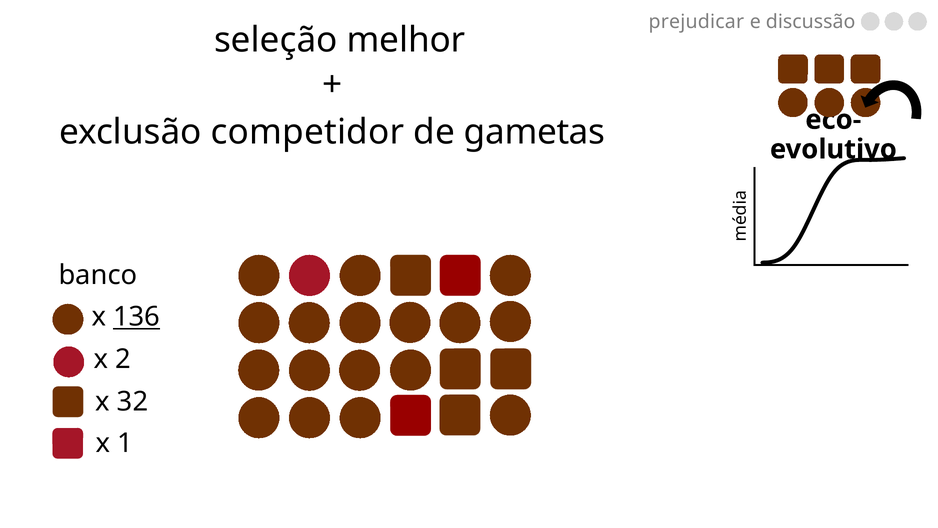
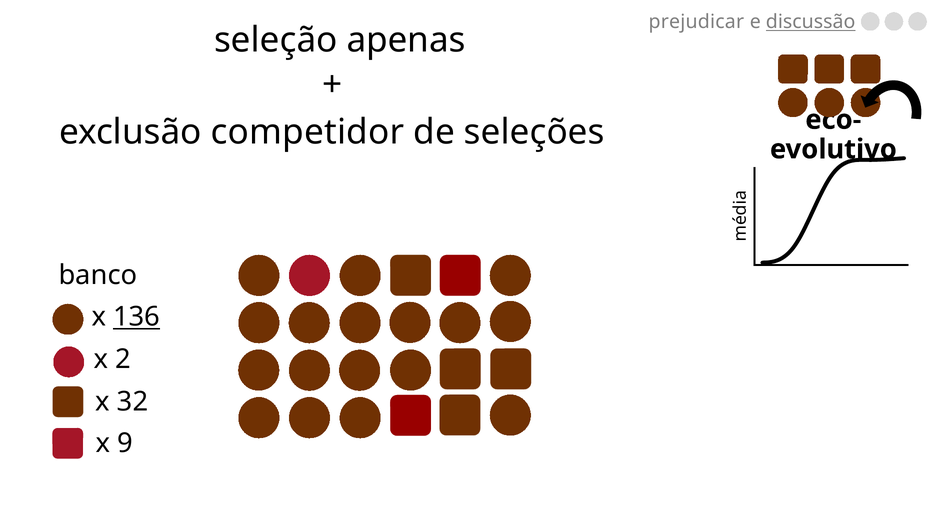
discussão underline: none -> present (811, 22)
melhor: melhor -> apenas (406, 40)
gametas: gametas -> seleções (534, 132)
1: 1 -> 9 (125, 443)
